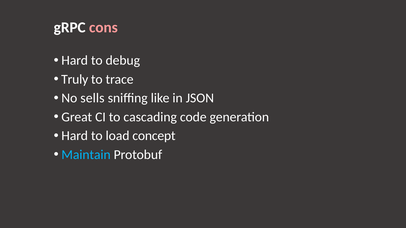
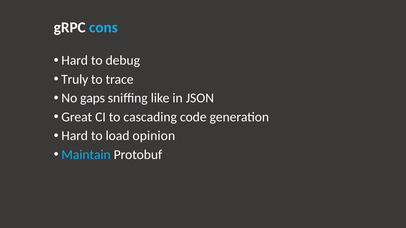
cons colour: pink -> light blue (103, 28)
sells: sells -> gaps (93, 98)
concept: concept -> opinion (154, 136)
